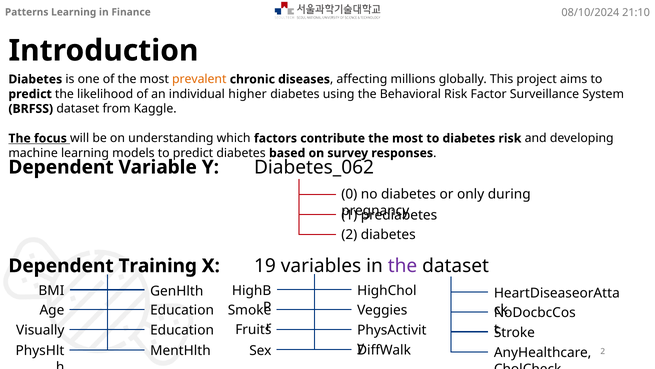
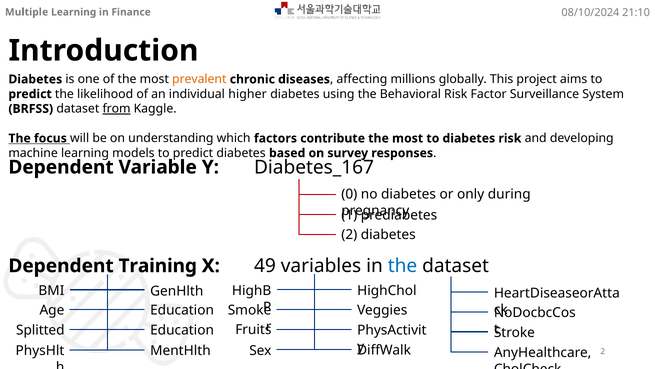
Patterns: Patterns -> Multiple (27, 12)
from underline: none -> present (117, 109)
Diabetes_062: Diabetes_062 -> Diabetes_167 (314, 167)
19: 19 -> 49 (265, 265)
the colour: purple -> blue (403, 265)
Visually: Visually -> Splitted (40, 330)
